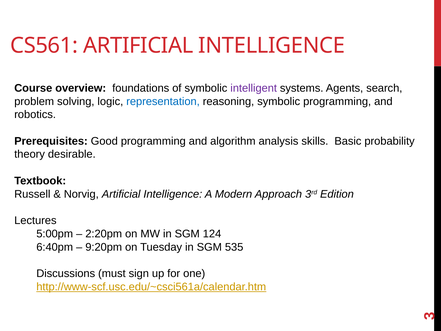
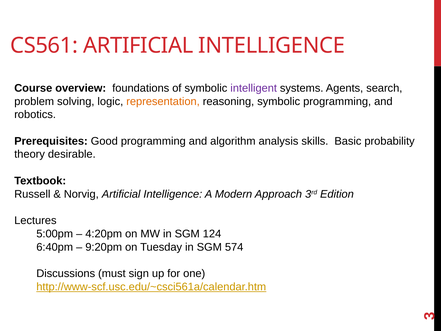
representation colour: blue -> orange (163, 101)
2:20pm: 2:20pm -> 4:20pm (104, 234)
535: 535 -> 574 (234, 247)
